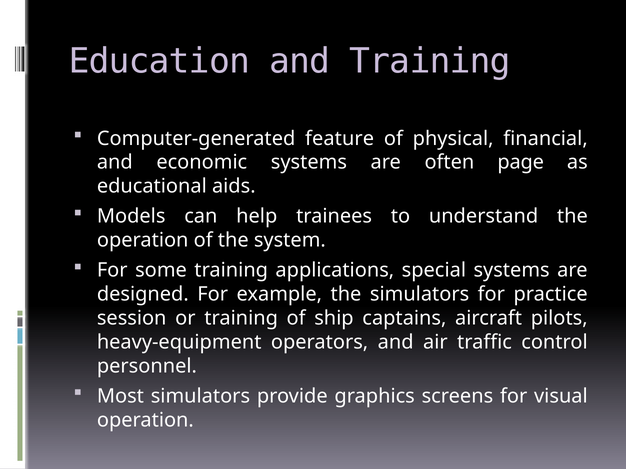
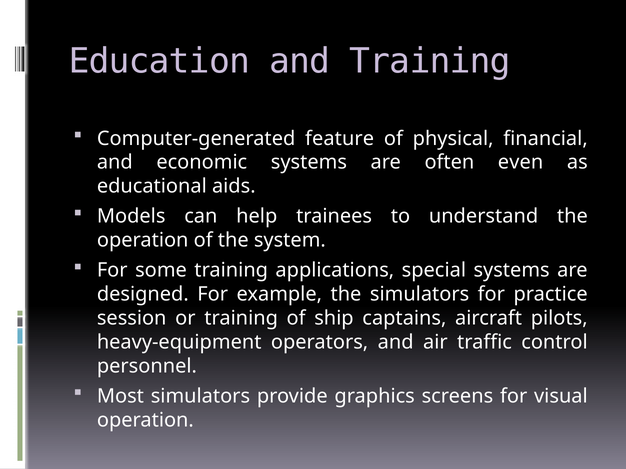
page: page -> even (521, 163)
